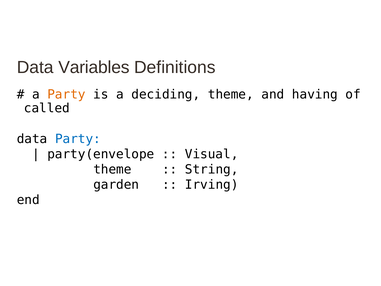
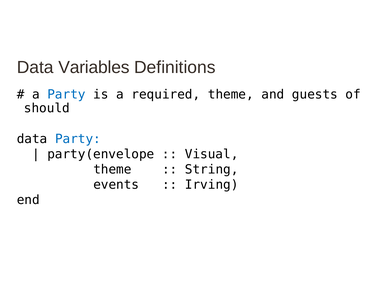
Party colour: orange -> blue (66, 94)
deciding: deciding -> required (166, 94)
having: having -> guests (315, 94)
called: called -> should (47, 108)
garden: garden -> events (116, 184)
